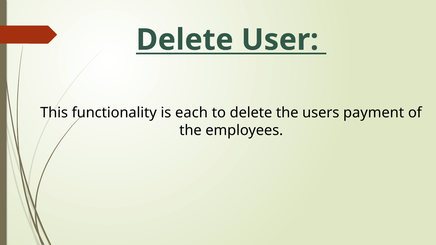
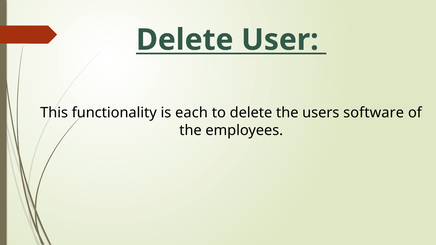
payment: payment -> software (374, 113)
